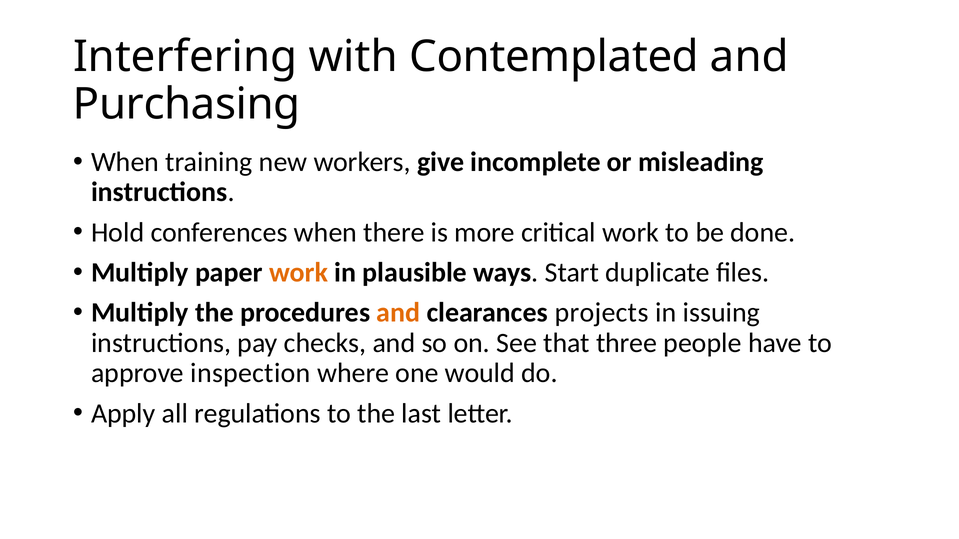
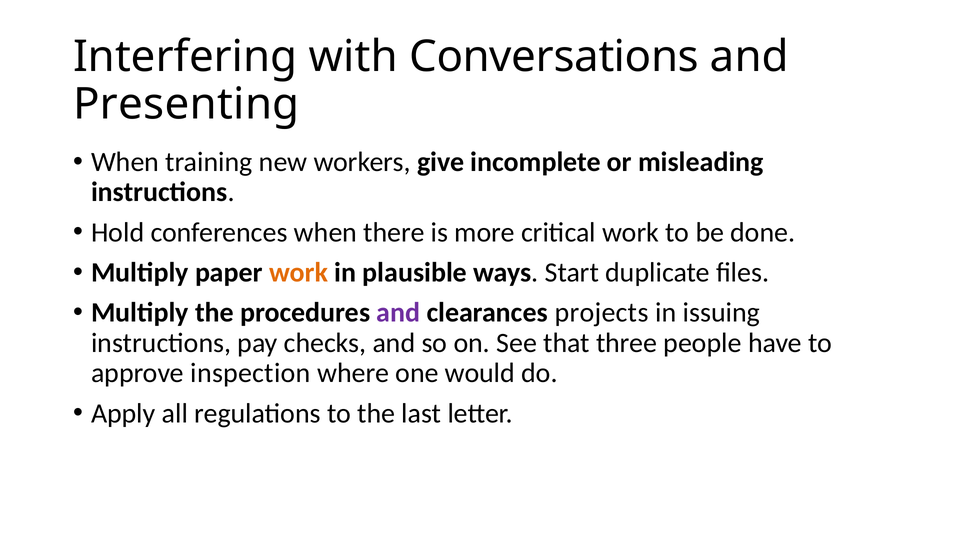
Contemplated: Contemplated -> Conversations (554, 57)
Purchasing: Purchasing -> Presenting (186, 104)
and colour: orange -> purple (398, 313)
